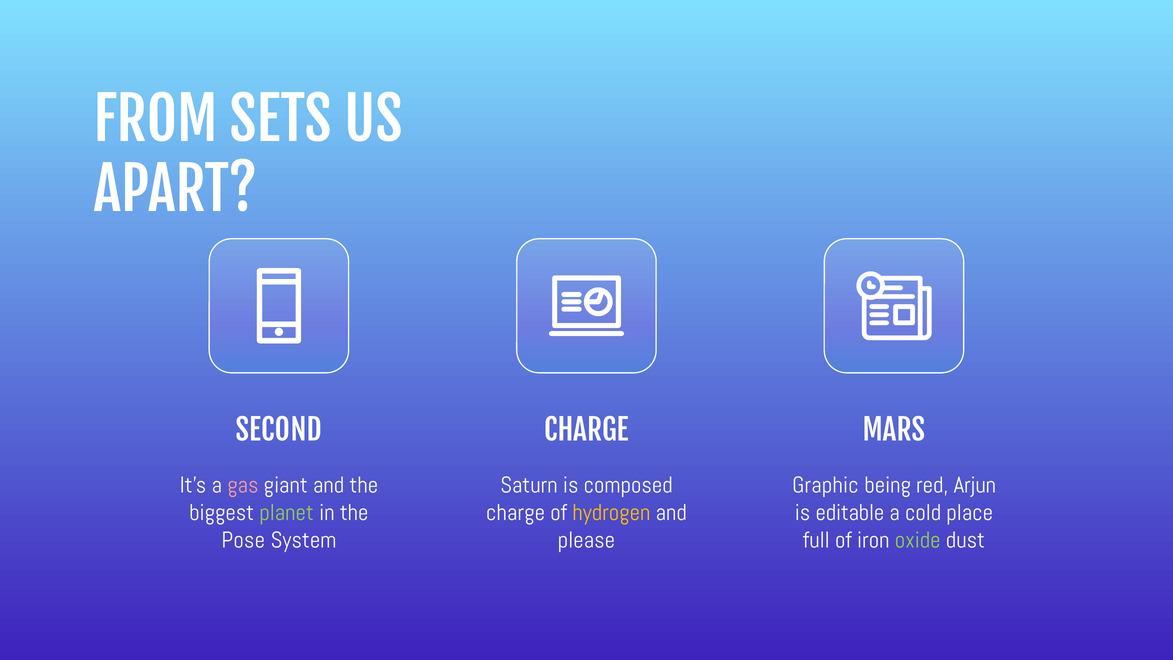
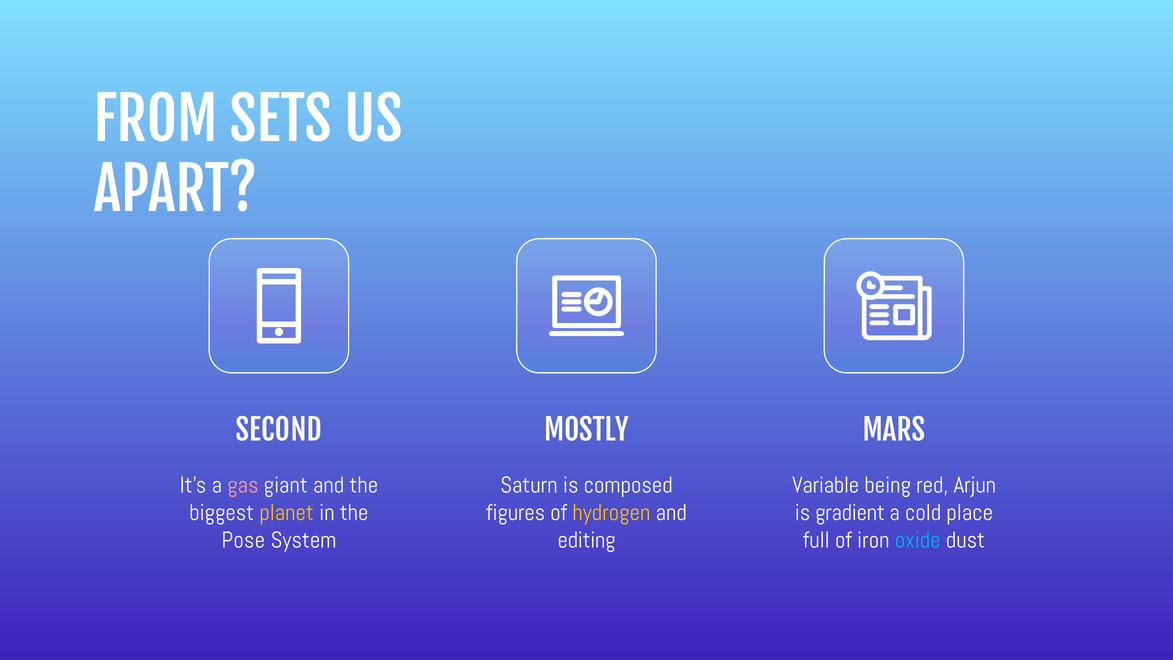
CHARGE: CHARGE -> MOSTLY (587, 431)
Graphic: Graphic -> Variable (826, 485)
planet colour: light green -> yellow (287, 513)
charge: charge -> figures (516, 513)
editable: editable -> gradient (850, 513)
please: please -> editing (587, 540)
oxide colour: light green -> light blue (918, 540)
